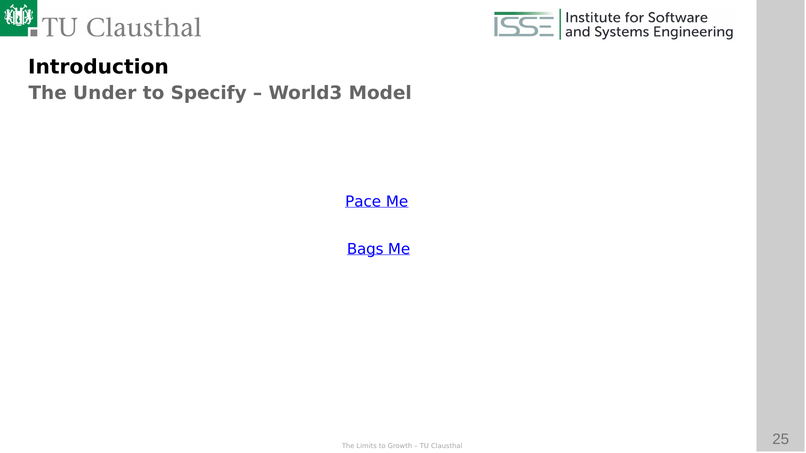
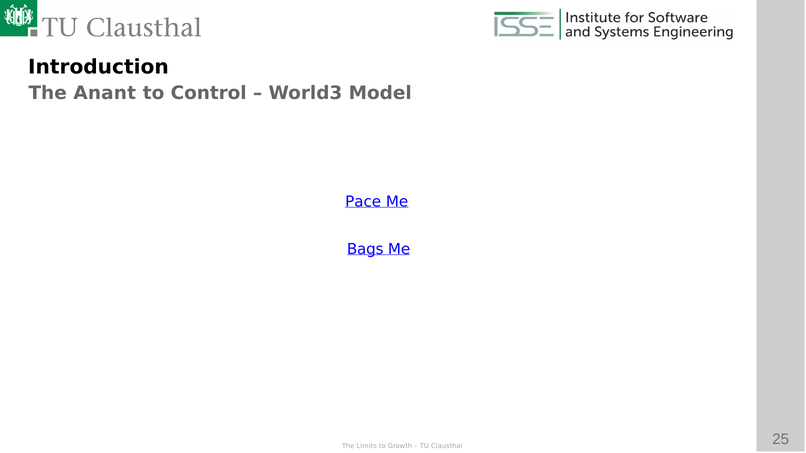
Under: Under -> Anant (105, 93)
Specify: Specify -> Control (209, 93)
